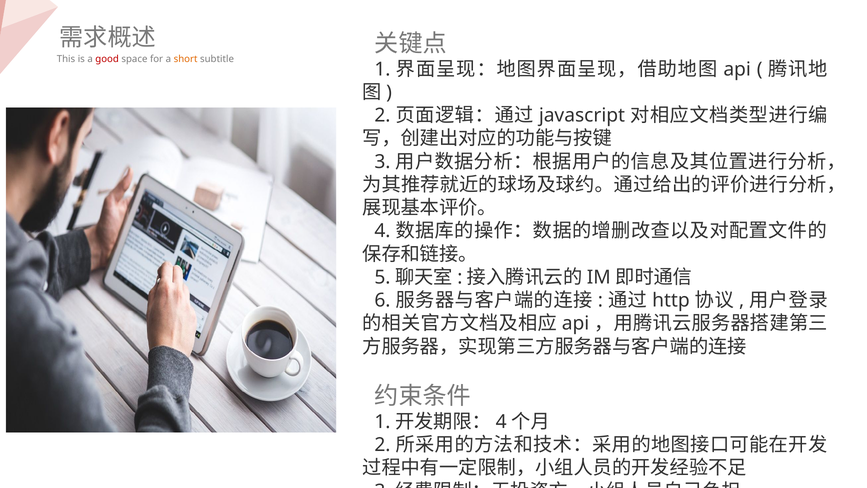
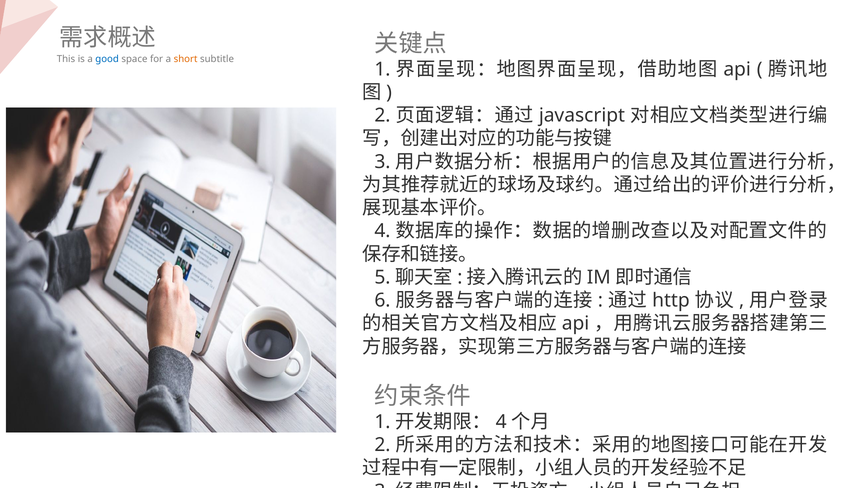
good colour: red -> blue (107, 59)
